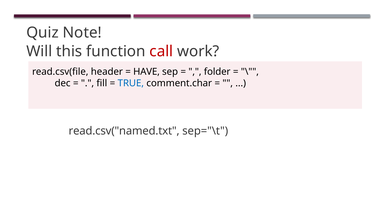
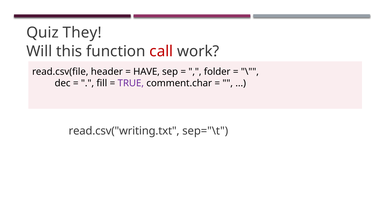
Note: Note -> They (82, 33)
TRUE colour: blue -> purple (131, 83)
read.csv("named.txt: read.csv("named.txt -> read.csv("writing.txt (124, 131)
